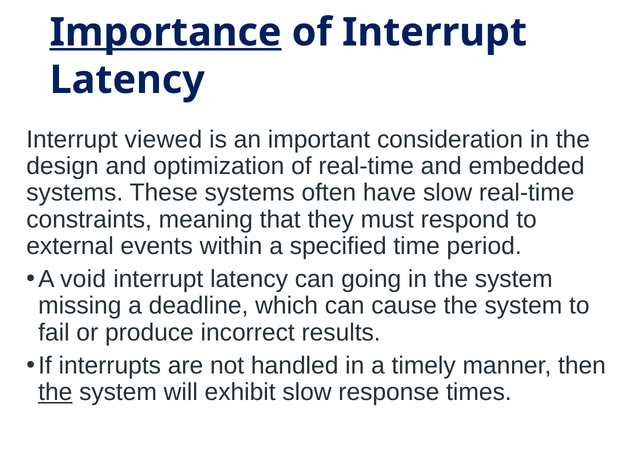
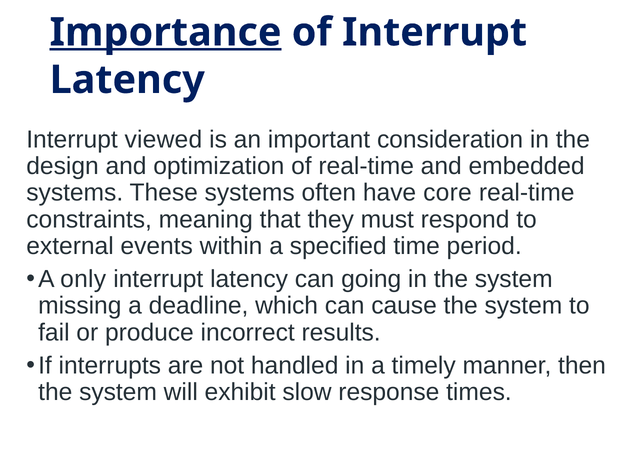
have slow: slow -> core (447, 193)
void: void -> only (83, 279)
the underline: present -> none (55, 392)
